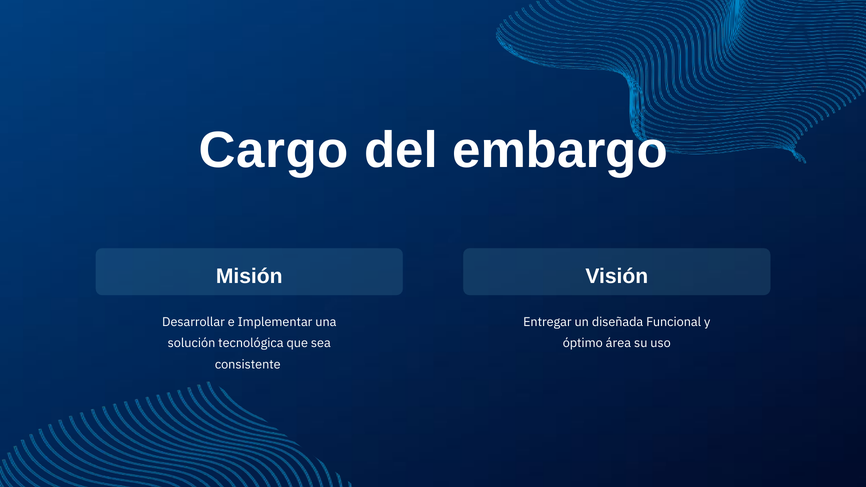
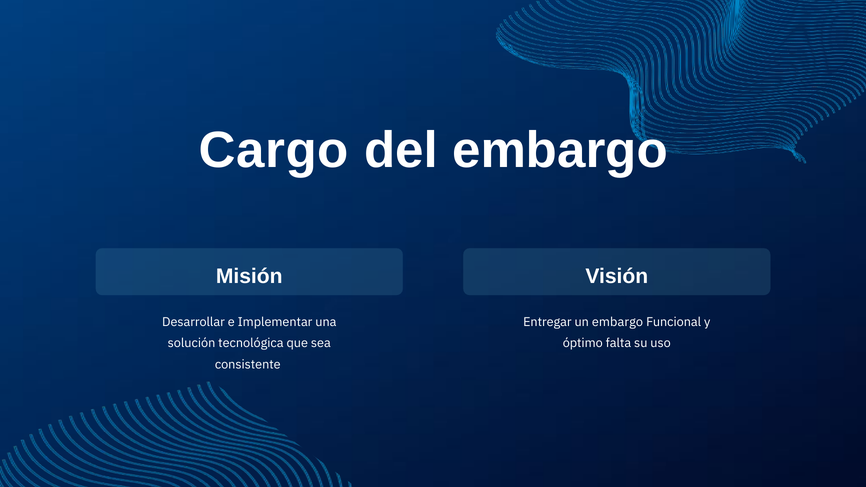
diseñada: diseñada -> embargo (617, 322)
área: área -> falta (618, 343)
